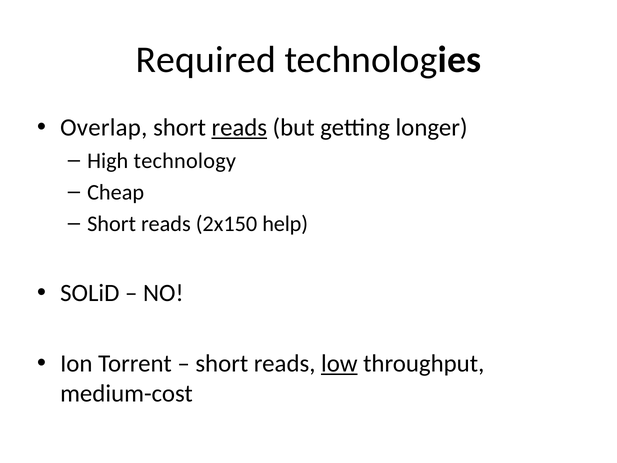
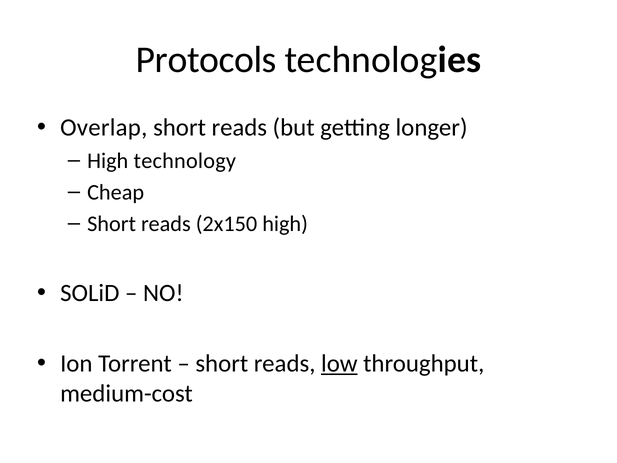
Required: Required -> Protocols (206, 60)
reads underline: present -> none (239, 128)
2x150 help: help -> high (285, 224)
